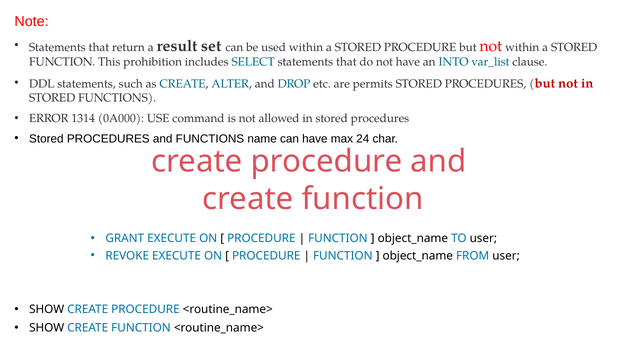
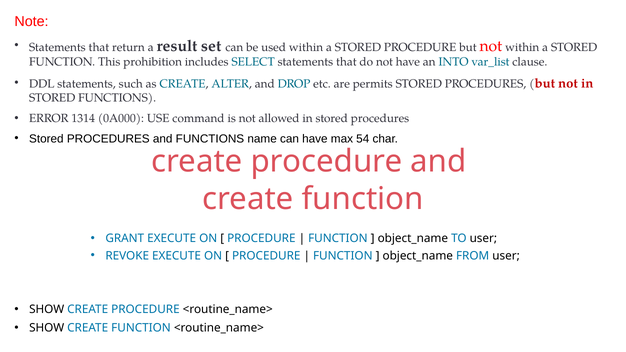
24: 24 -> 54 (363, 139)
